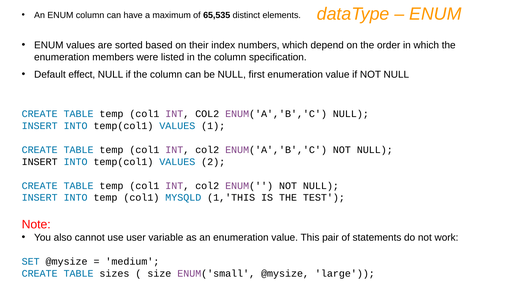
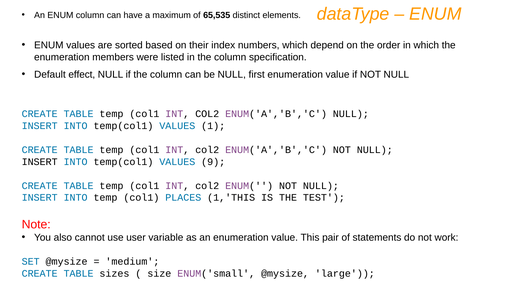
2: 2 -> 9 (213, 162)
MYSQLD: MYSQLD -> PLACES (183, 198)
